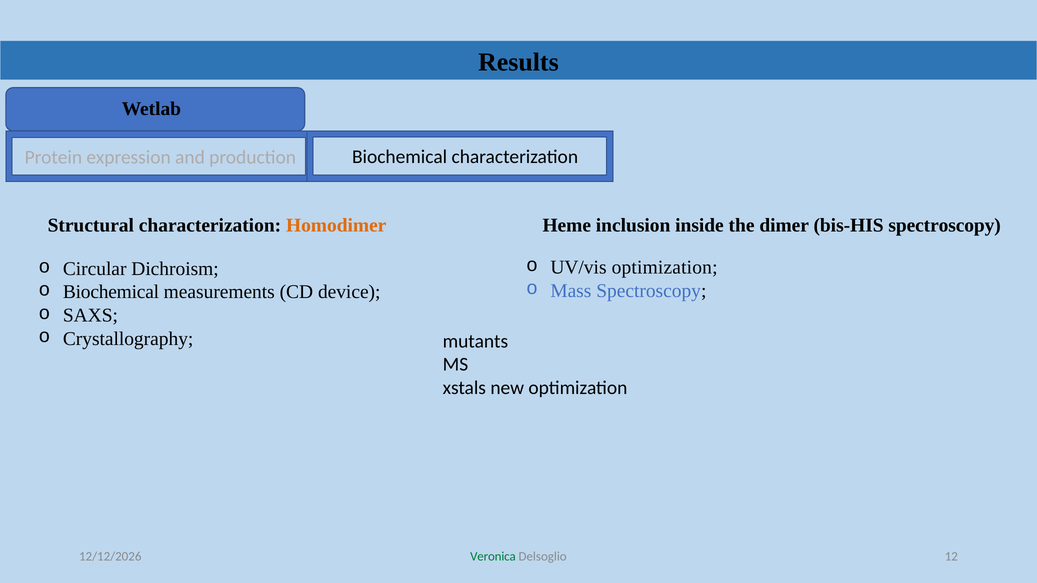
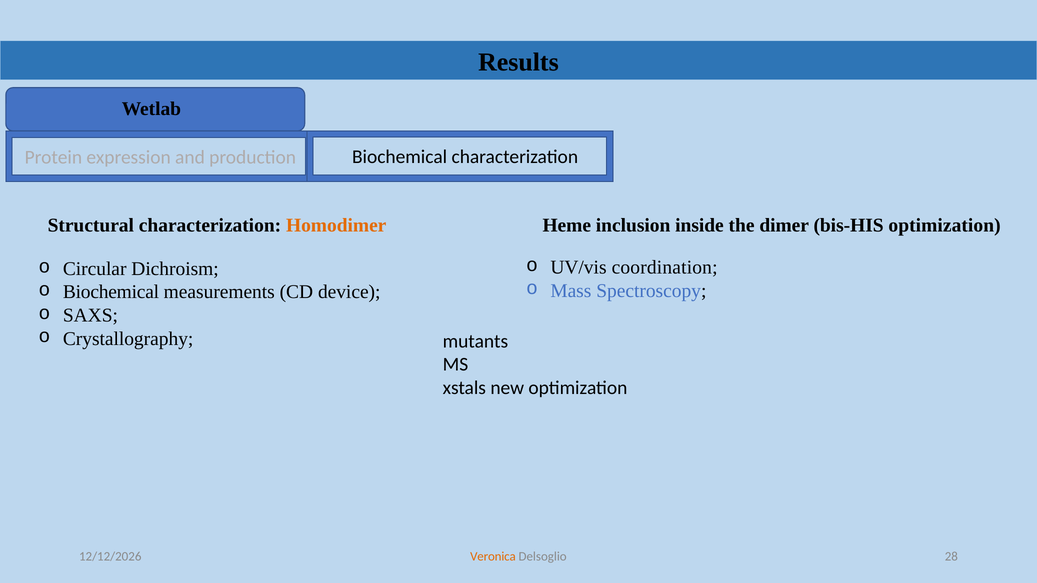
bis-HIS spectroscopy: spectroscopy -> optimization (945, 225)
UV/vis optimization: optimization -> coordination (665, 268)
Veronica colour: green -> orange (493, 557)
12: 12 -> 28 (951, 557)
